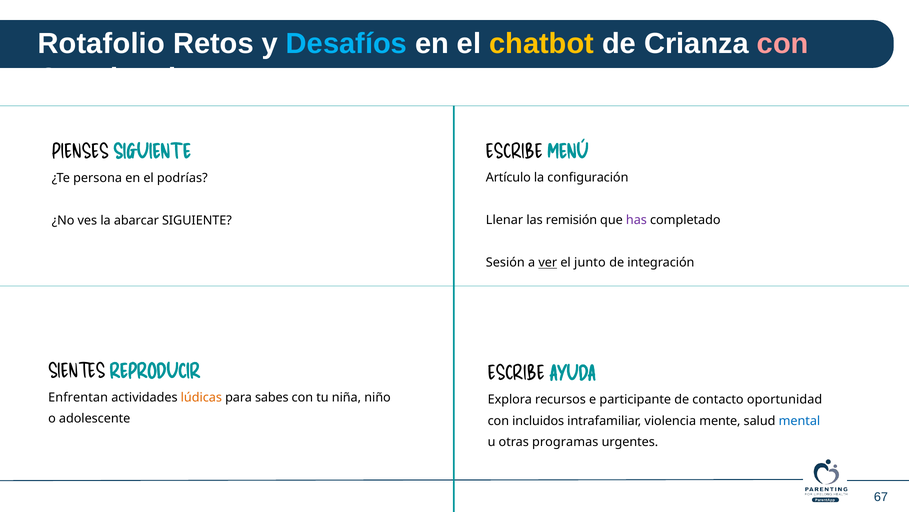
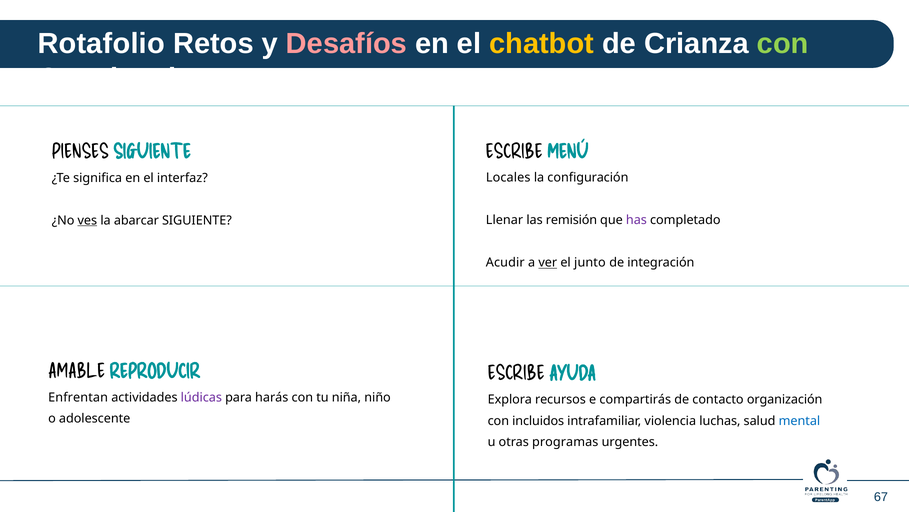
Desafíos colour: light blue -> pink (346, 44)
con colour: pink -> light green (783, 44)
persona: persona -> significa (98, 178)
podrías: podrías -> interfaz (182, 178)
Artículo: Artículo -> Locales (508, 178)
ves underline: none -> present (87, 220)
Sesión: Sesión -> Acudir (505, 262)
SIENTES: SIENTES -> AMABLE (77, 371)
lúdicas colour: orange -> purple (201, 397)
sabes: sabes -> harás (272, 397)
participante: participante -> compartirás (635, 399)
oportunidad: oportunidad -> organización (785, 399)
mente: mente -> luchas (720, 420)
